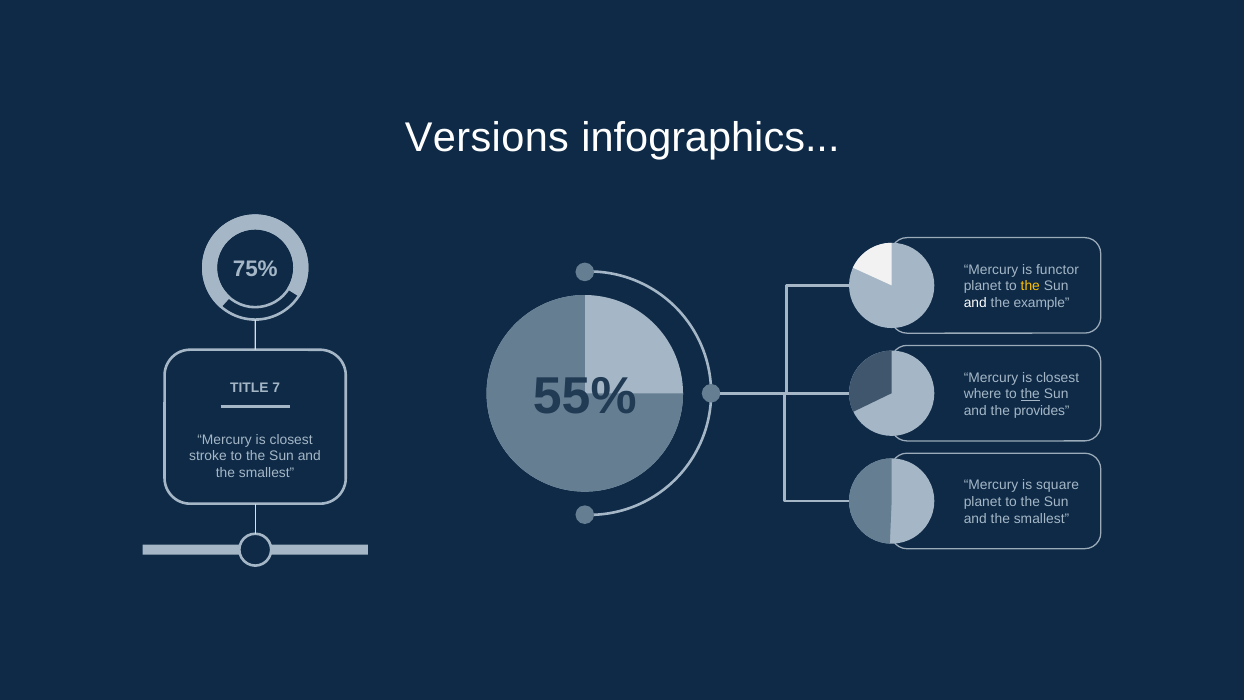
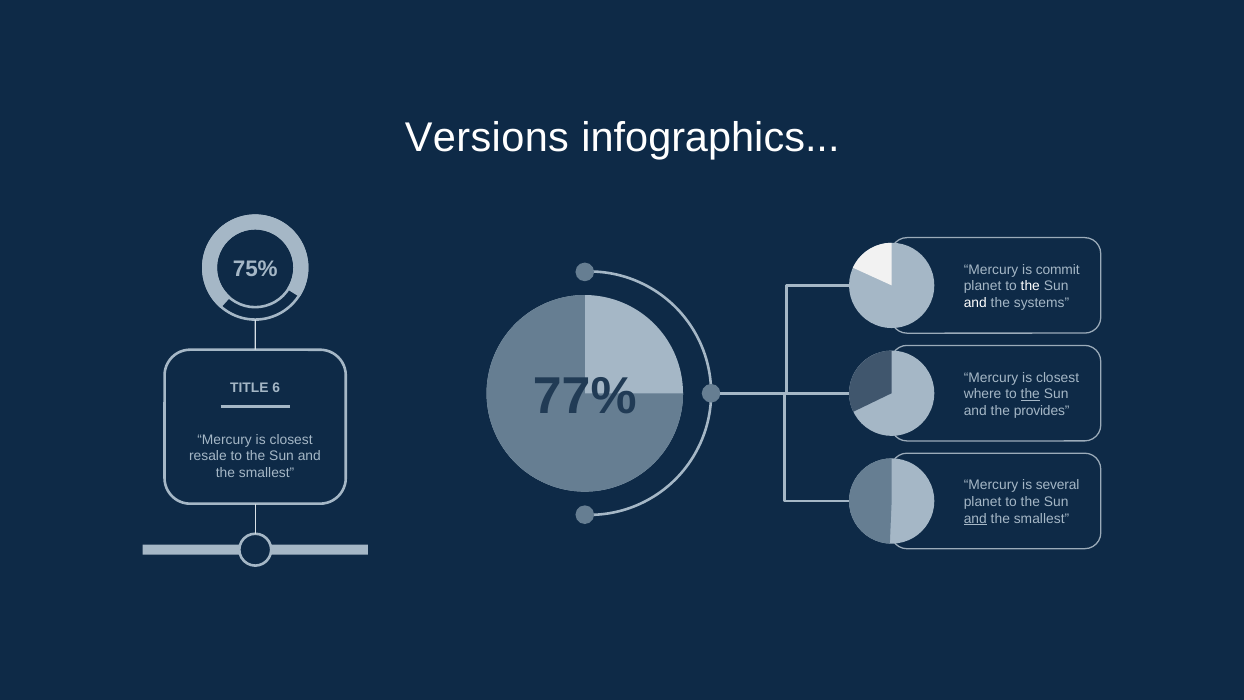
functor: functor -> commit (1058, 270)
the colour: yellow -> white (1030, 286)
example: example -> systems (1042, 303)
55%: 55% -> 77% (585, 397)
7: 7 -> 6 (276, 388)
stroke: stroke -> resale (208, 456)
square: square -> several (1058, 485)
and underline: none -> present (975, 518)
